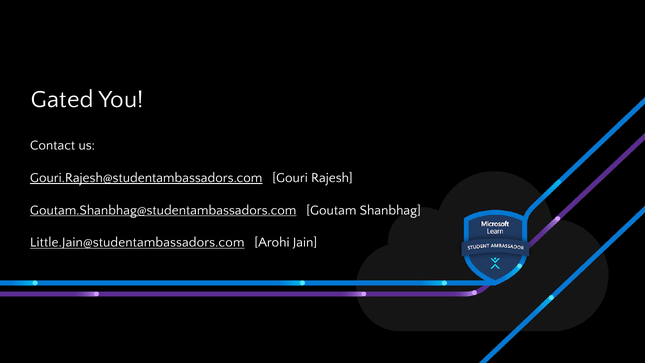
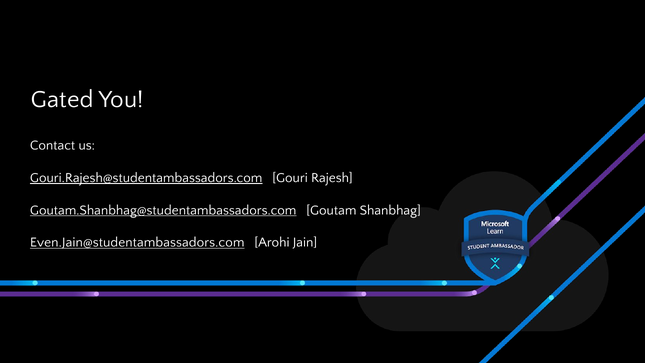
Little.Jain@studentambassadors.com: Little.Jain@studentambassadors.com -> Even.Jain@studentambassadors.com (137, 242)
